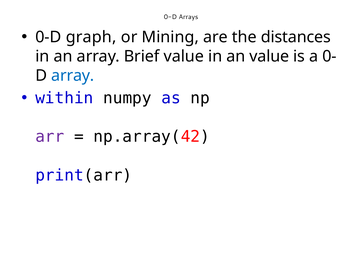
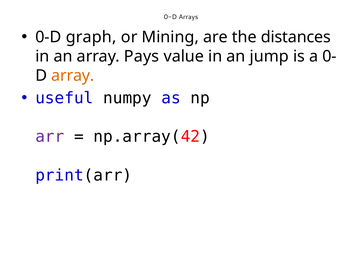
Brief: Brief -> Pays (142, 56)
an value: value -> jump (269, 56)
array colour: blue -> orange (73, 76)
within: within -> useful (64, 98)
